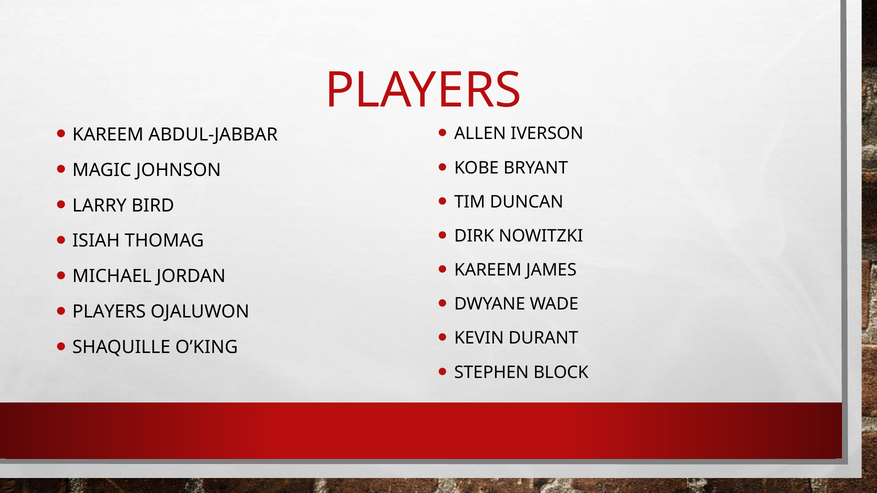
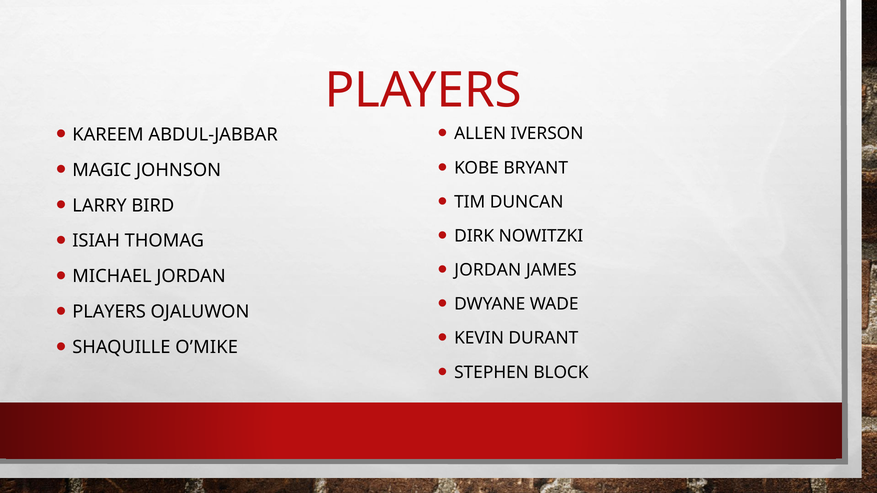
KAREEM: KAREEM -> JORDAN (488, 270)
O’KING: O’KING -> O’MIKE (207, 348)
